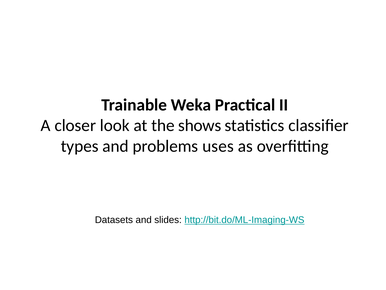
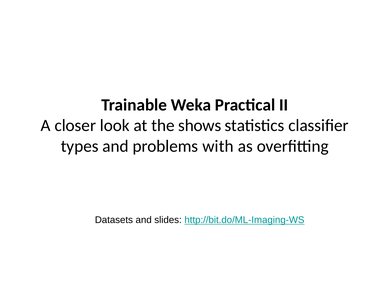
uses: uses -> with (218, 146)
